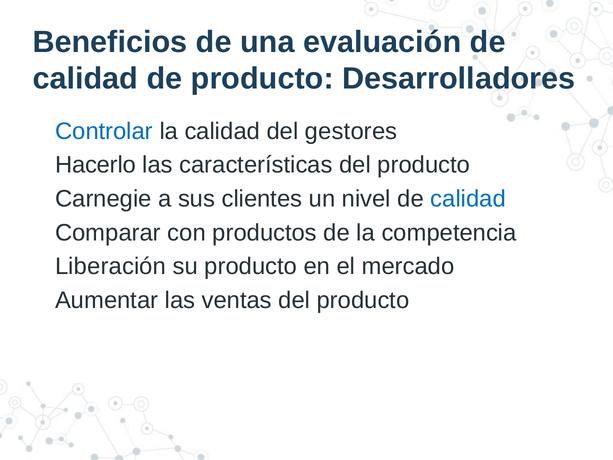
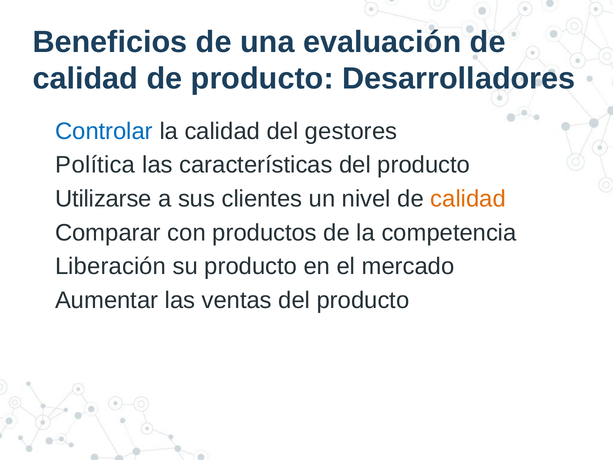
Hacerlo: Hacerlo -> Política (95, 165)
Carnegie: Carnegie -> Utilizarse (103, 199)
calidad colour: blue -> orange (468, 199)
